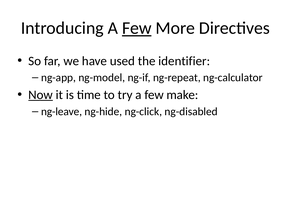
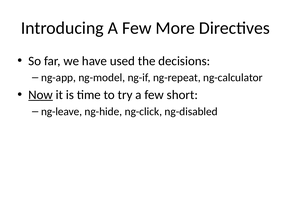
Few underline: present -> none (137, 28)
identifier: identifier -> decisions (184, 61)
make: make -> short (182, 95)
